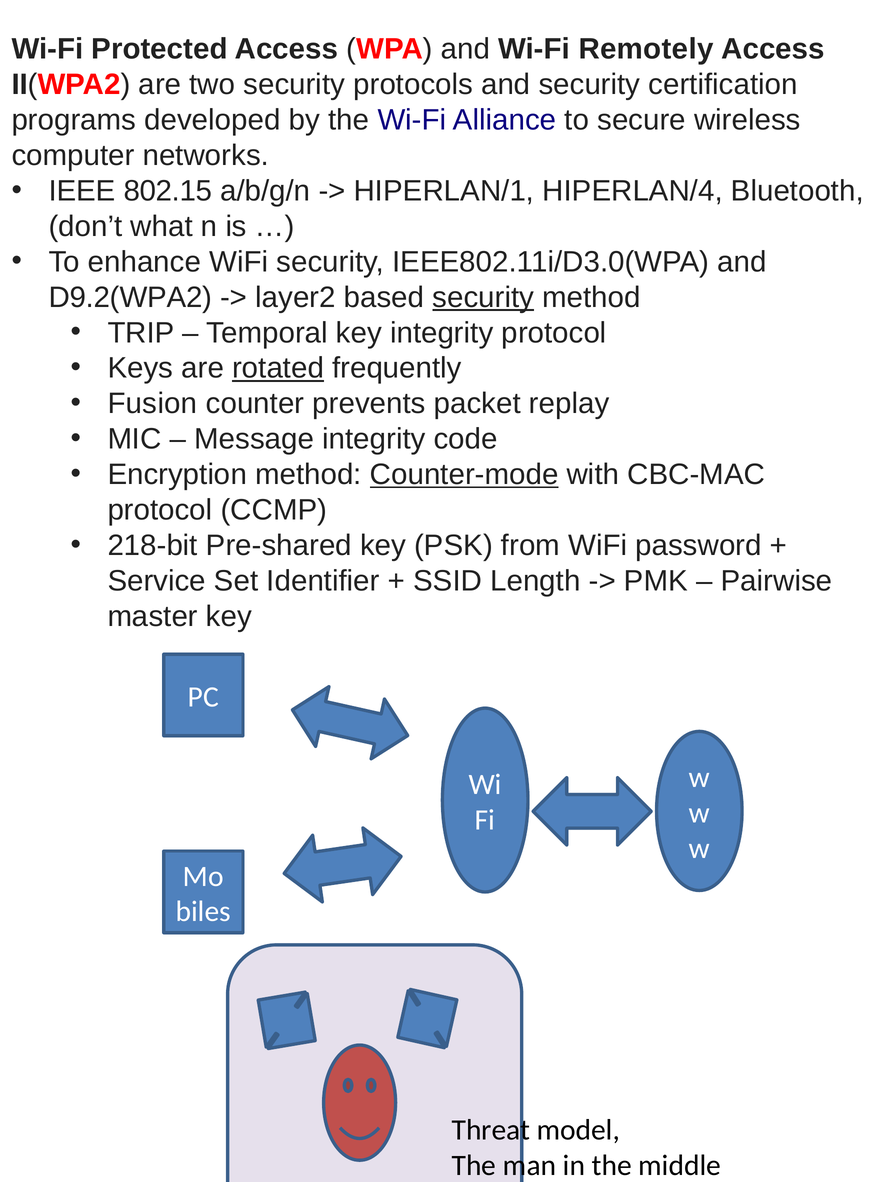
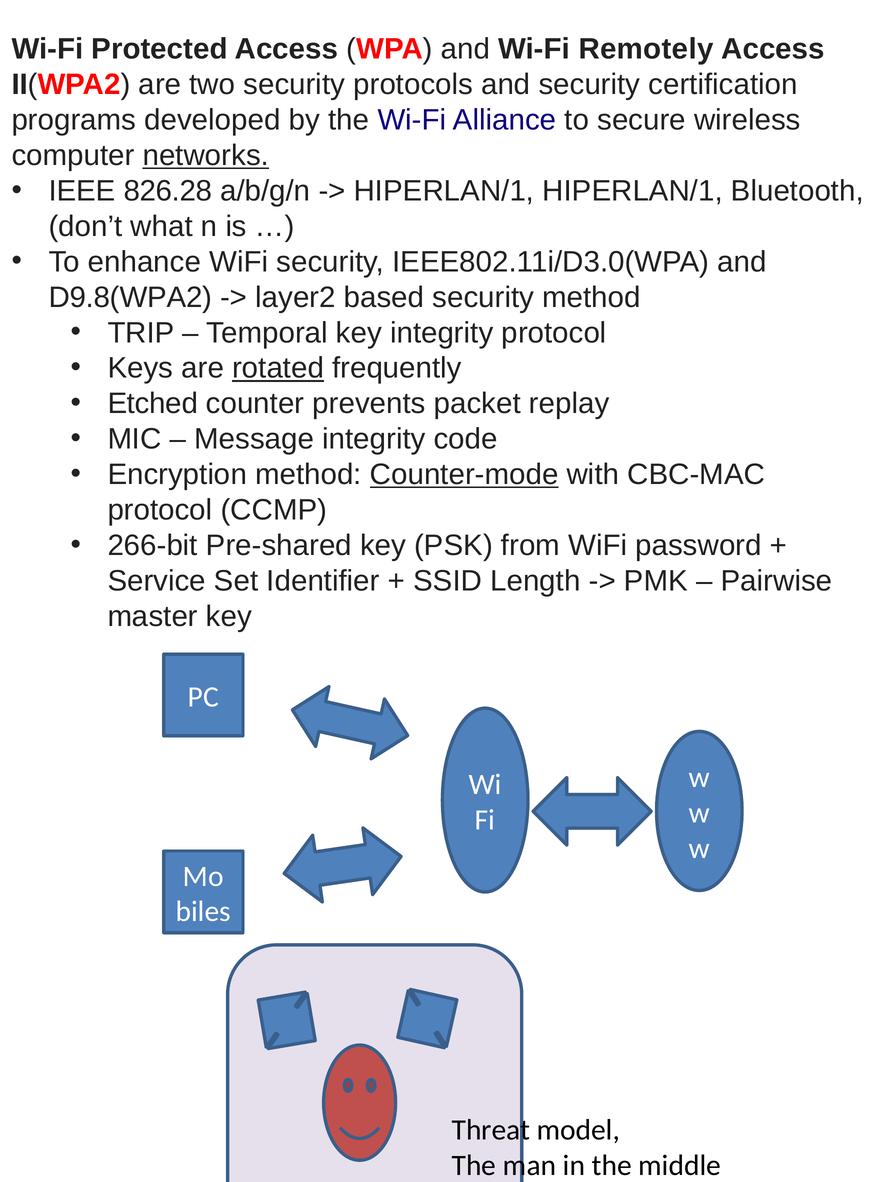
networks underline: none -> present (206, 155)
802.15: 802.15 -> 826.28 (168, 191)
HIPERLAN/1 HIPERLAN/4: HIPERLAN/4 -> HIPERLAN/1 (633, 191)
D9.2(WPA2: D9.2(WPA2 -> D9.8(WPA2 (130, 297)
security underline: present -> none (483, 297)
Fusion: Fusion -> Etched (153, 403)
218-bit: 218-bit -> 266-bit (153, 545)
